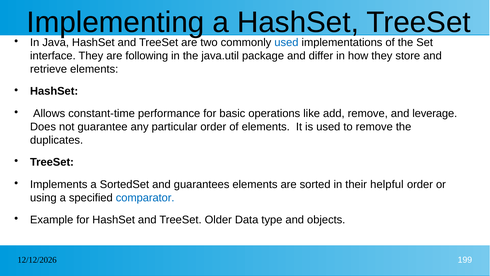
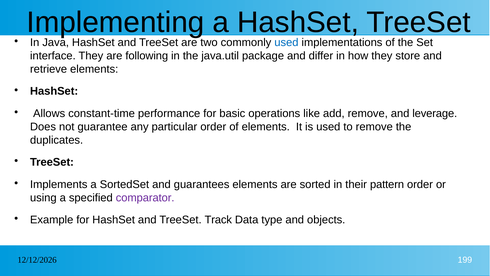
helpful: helpful -> pattern (387, 184)
comparator colour: blue -> purple (145, 197)
Older: Older -> Track (218, 220)
